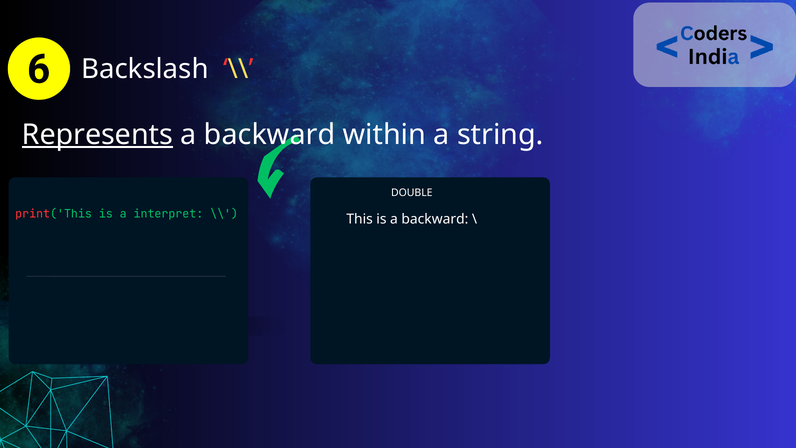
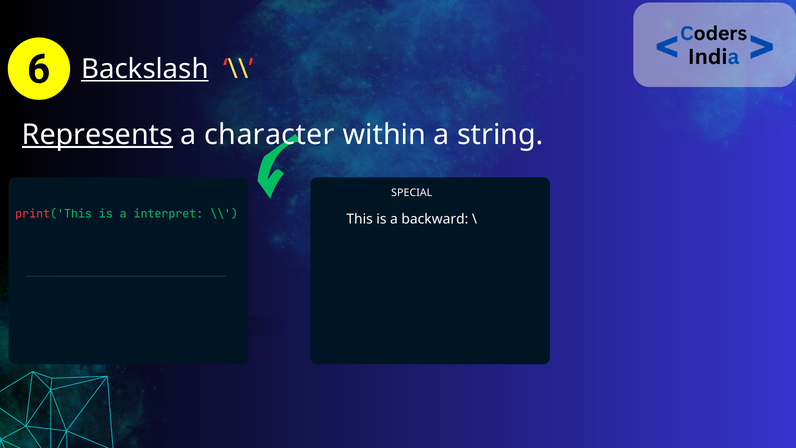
Backslash underline: none -> present (145, 69)
backward: backward -> character (269, 135)
DOUBLE: DOUBLE -> SPECIAL (412, 193)
